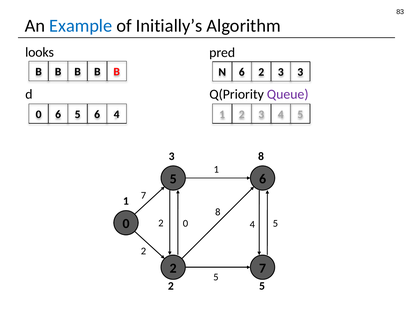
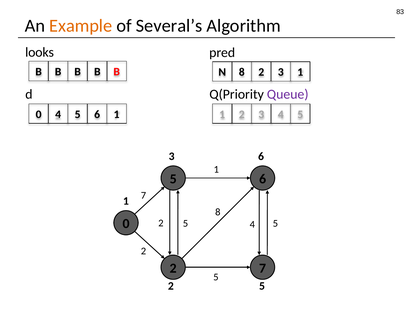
Example colour: blue -> orange (81, 26)
Initially’s: Initially’s -> Several’s (169, 26)
N 6: 6 -> 8 (242, 72)
3 3: 3 -> 1 (300, 72)
0 6: 6 -> 4 (58, 115)
6 4: 4 -> 1 (117, 115)
3 8: 8 -> 6 (261, 157)
0: 0 -> 5 (186, 224)
